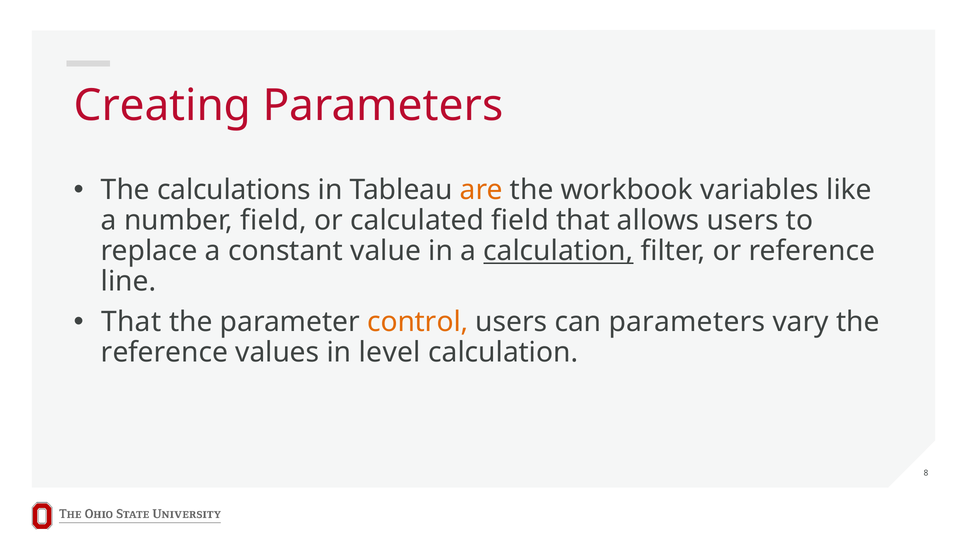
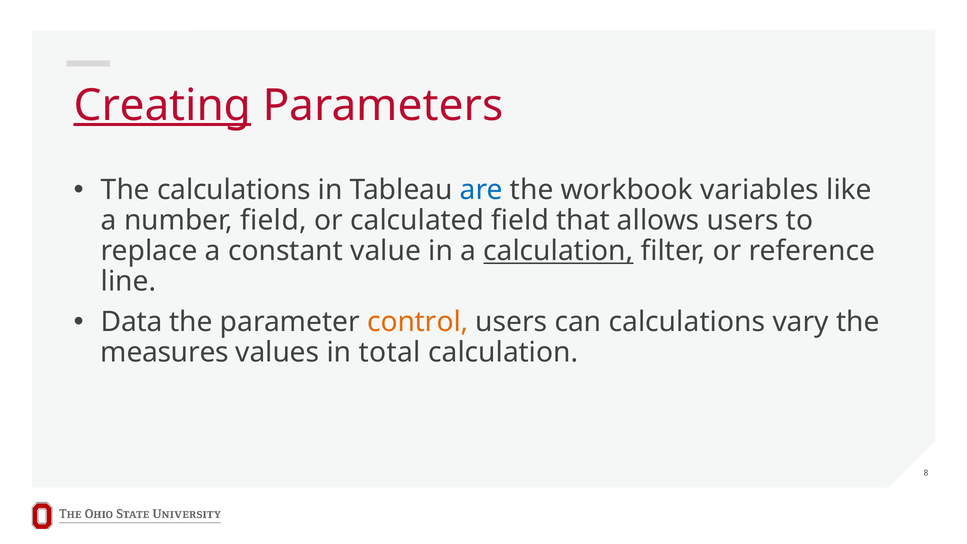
Creating underline: none -> present (162, 105)
are colour: orange -> blue (481, 190)
That: That -> Data (132, 322)
can parameters: parameters -> calculations (687, 322)
reference: reference -> measures (165, 353)
level: level -> total (390, 353)
